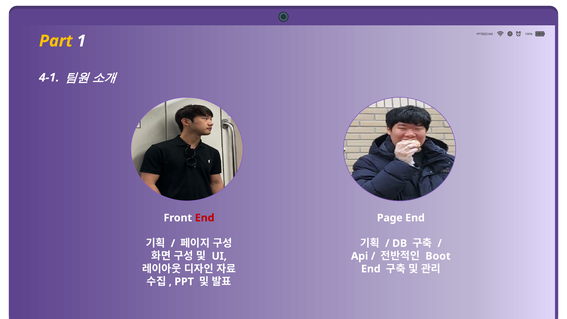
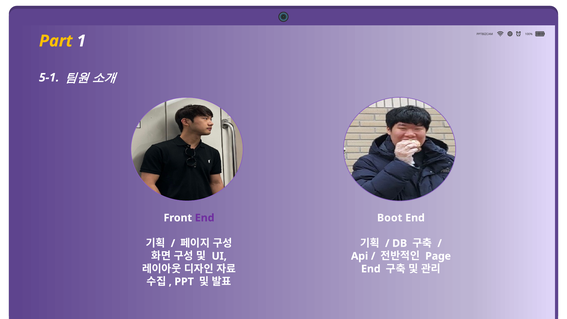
4-1: 4-1 -> 5-1 (49, 78)
End colour: red -> purple (205, 218)
Page: Page -> Boot (390, 218)
Boot: Boot -> Page (438, 256)
